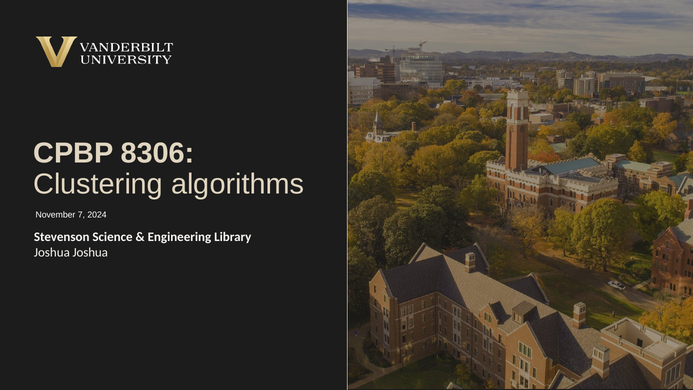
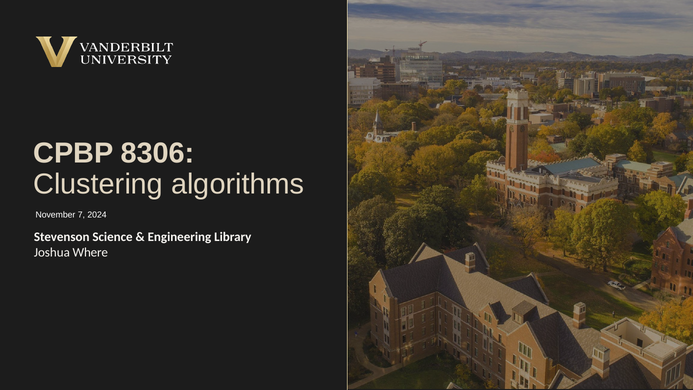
Joshua Joshua: Joshua -> Where (90, 252)
